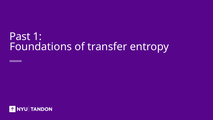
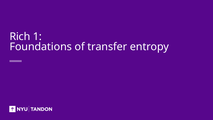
Past: Past -> Rich (20, 36)
